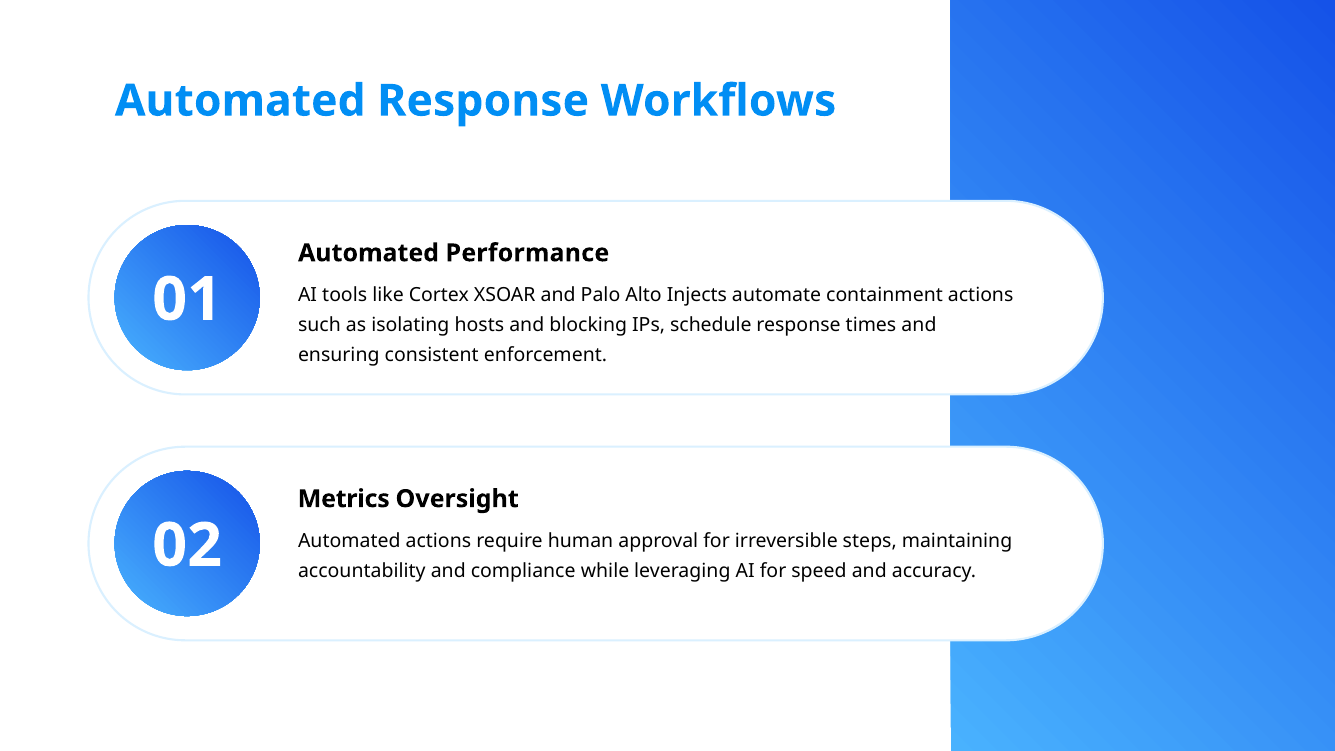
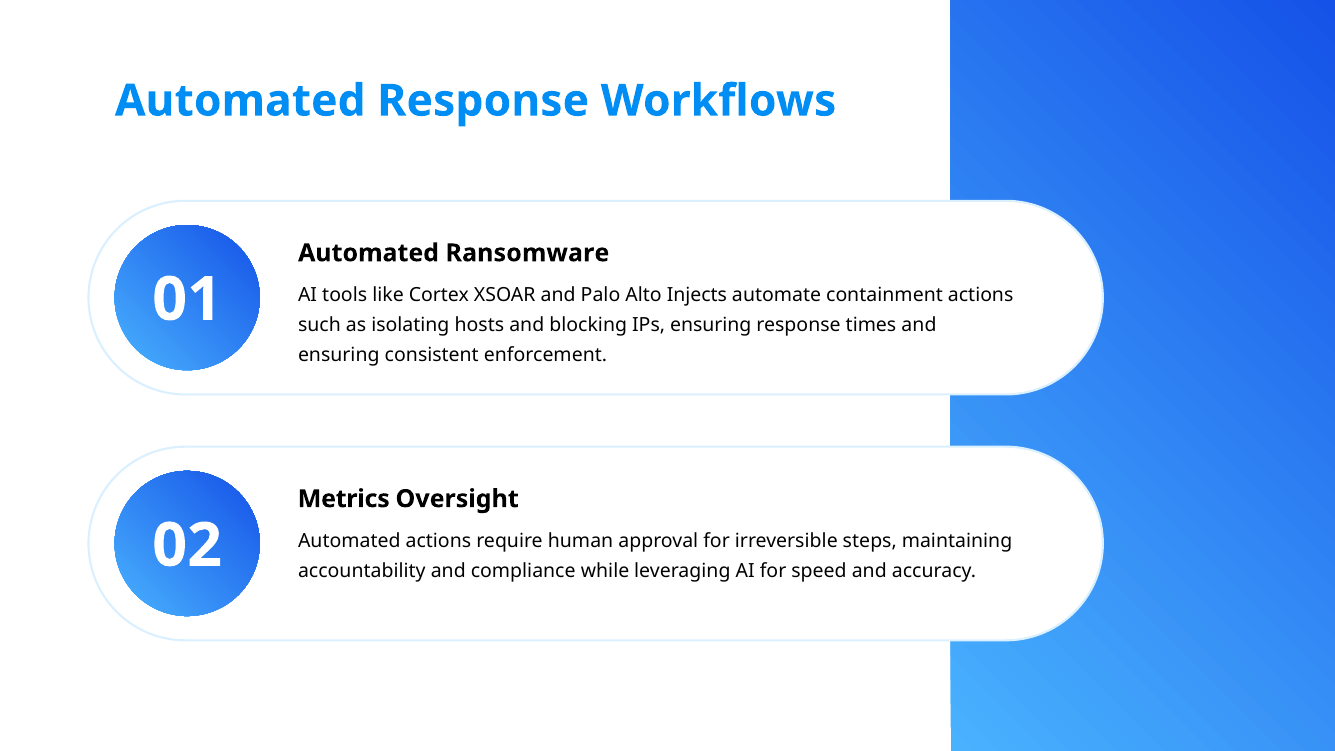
Performance: Performance -> Ransomware (527, 253)
IPs schedule: schedule -> ensuring (711, 325)
